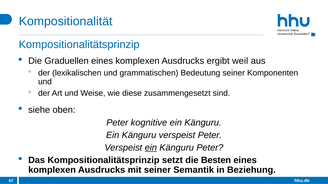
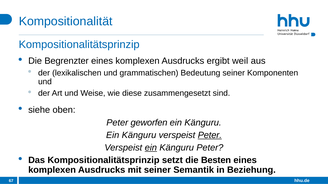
Graduellen: Graduellen -> Begrenzter (67, 61)
kognitive: kognitive -> geworfen (149, 123)
Peter underline: none -> present (210, 136)
